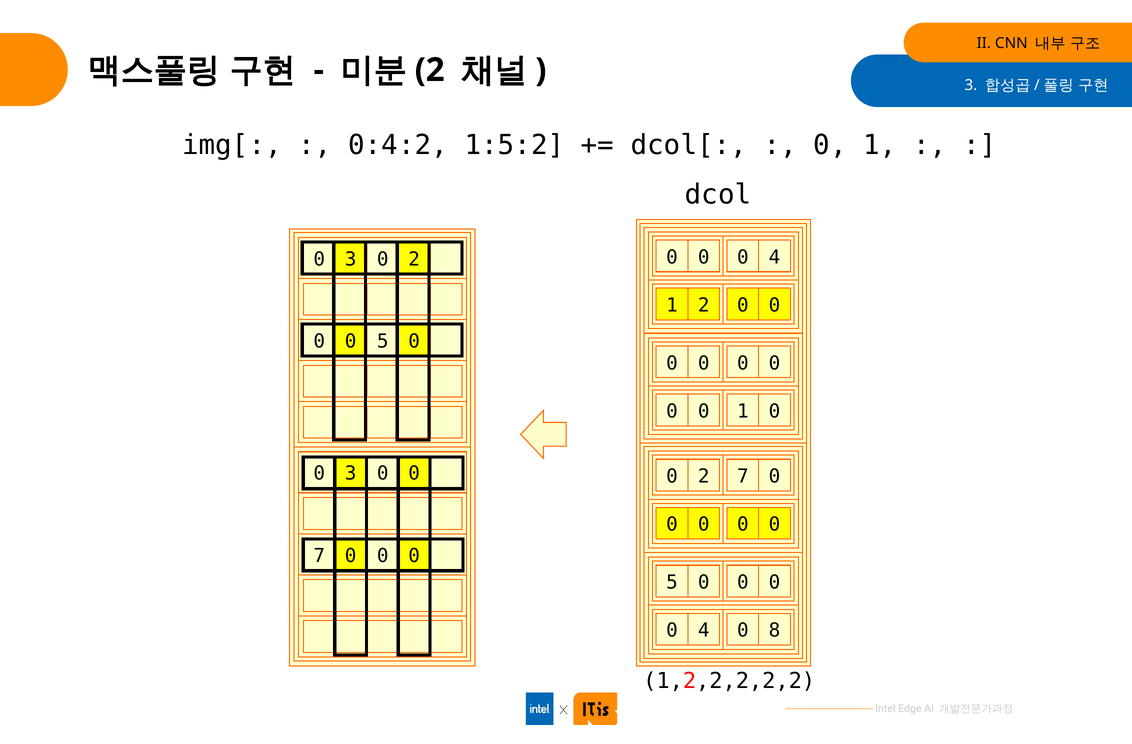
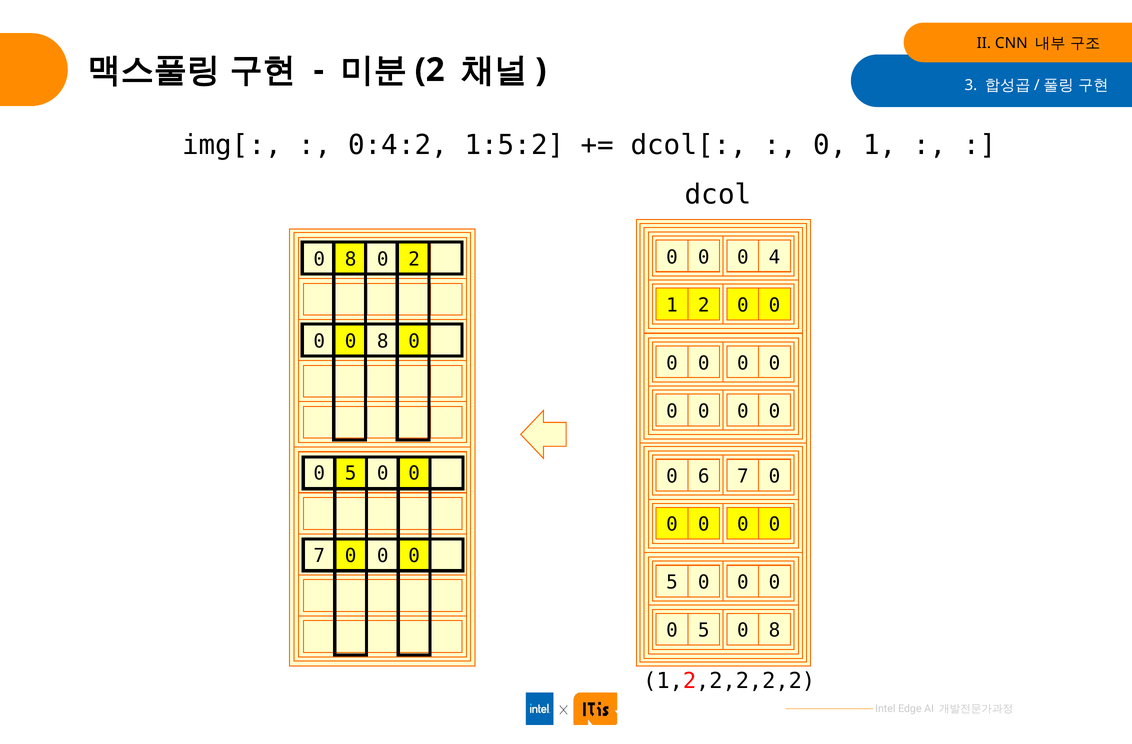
3: 3 -> 8 (351, 259)
5: 5 -> 8 (383, 341)
1: 1 -> 0 (743, 411)
3: 3 -> 5 (351, 473)
2: 2 -> 6 (704, 476)
4: 4 -> 5 (704, 630)
